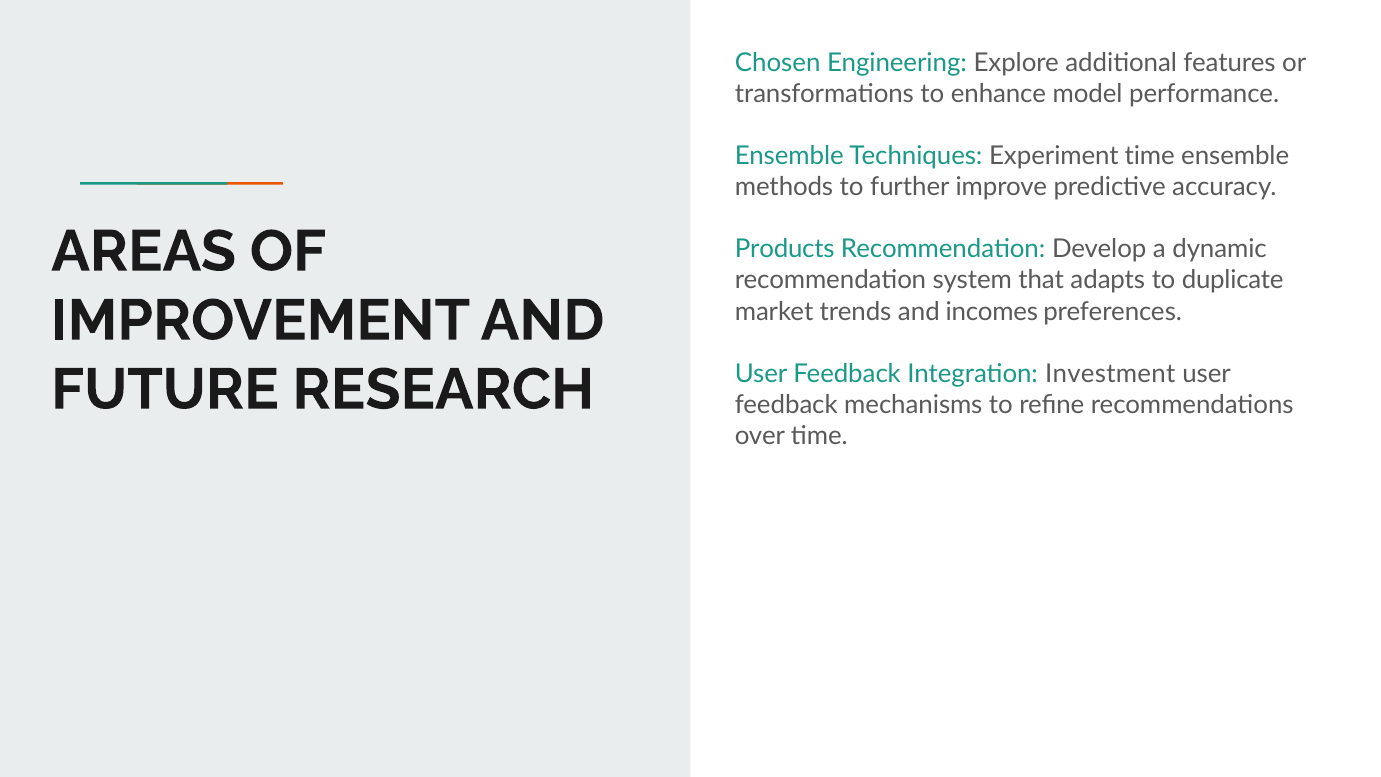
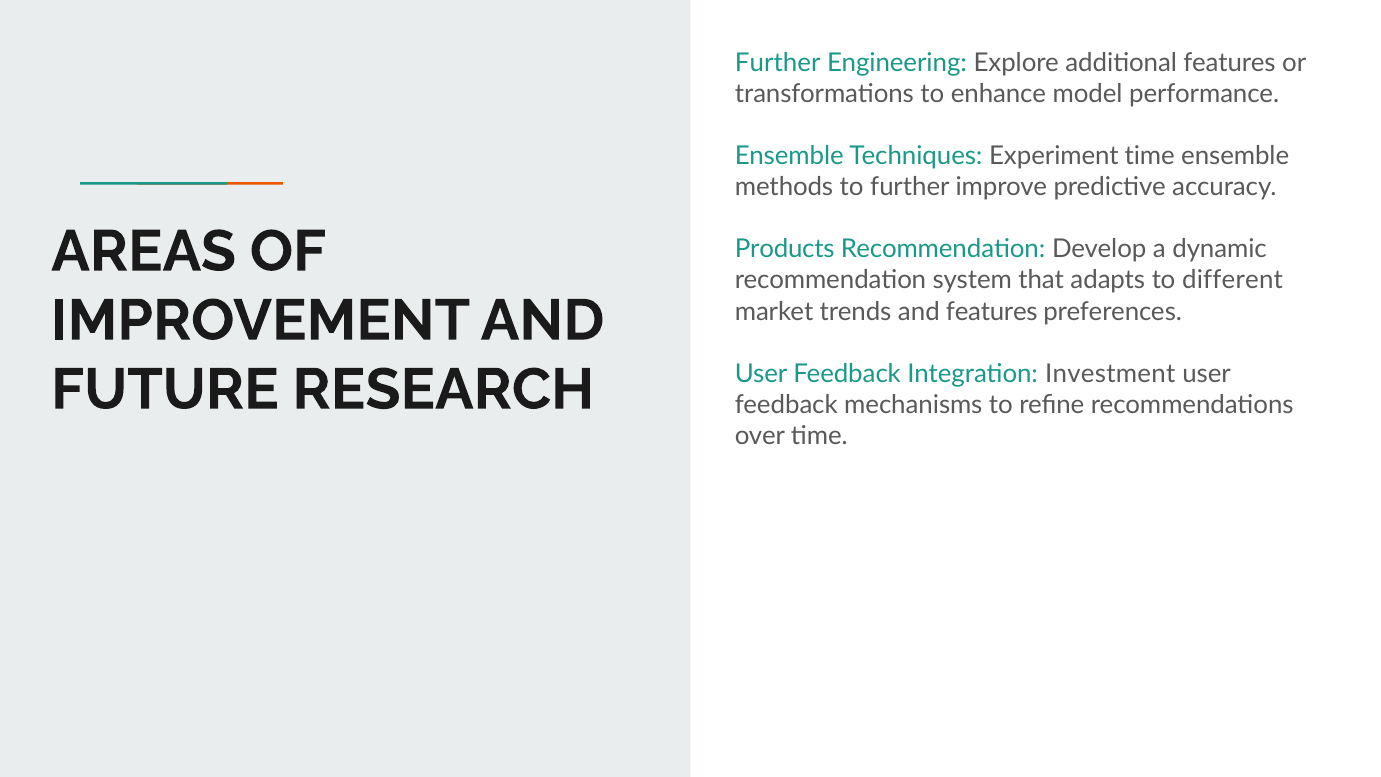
Chosen: Chosen -> Further (778, 63)
duplicate: duplicate -> different (1233, 280)
and incomes: incomes -> features (992, 311)
